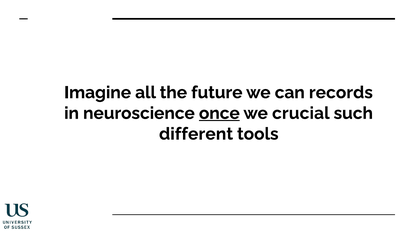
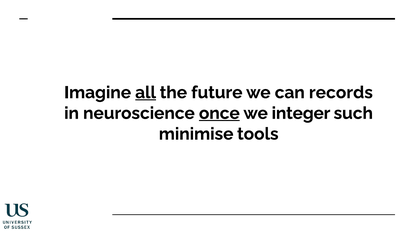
all underline: none -> present (146, 92)
crucial: crucial -> integer (301, 113)
different: different -> minimise (196, 134)
